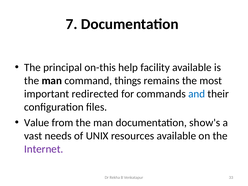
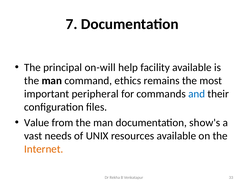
on-this: on-this -> on-will (100, 67)
things: things -> ethics (128, 81)
redirected: redirected -> peripheral (95, 94)
Internet colour: purple -> orange (44, 149)
